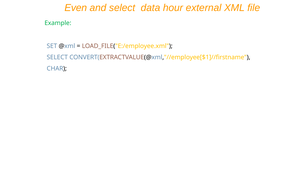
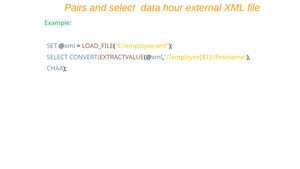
Even: Even -> Pairs (76, 8)
